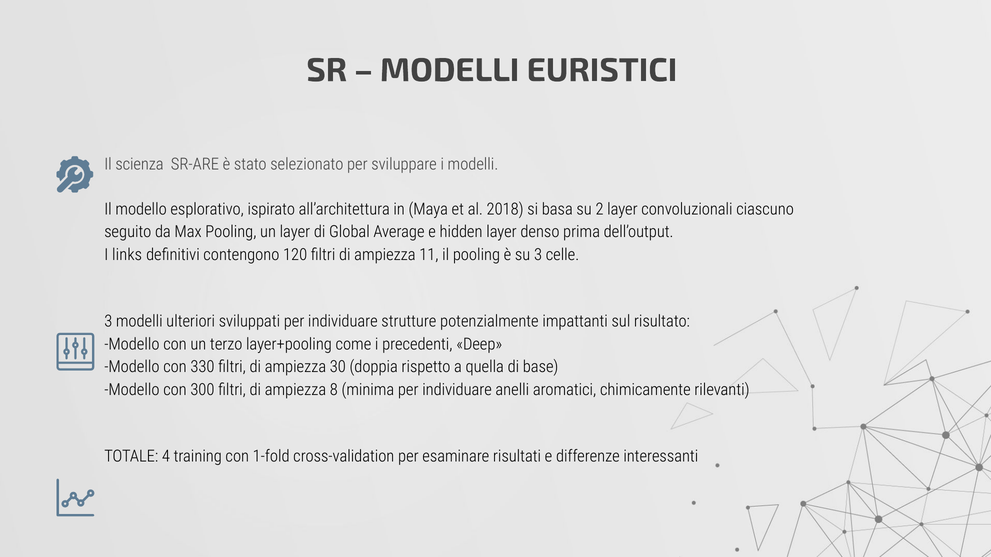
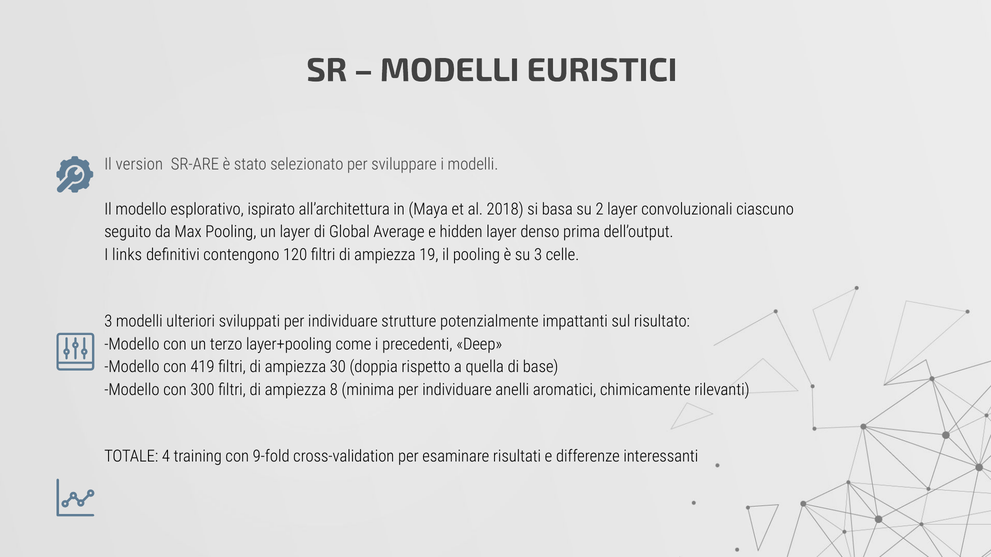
scienza: scienza -> version (139, 164)
11: 11 -> 19 (429, 255)
330: 330 -> 419 (202, 367)
1-fold: 1-fold -> 9-fold (271, 457)
